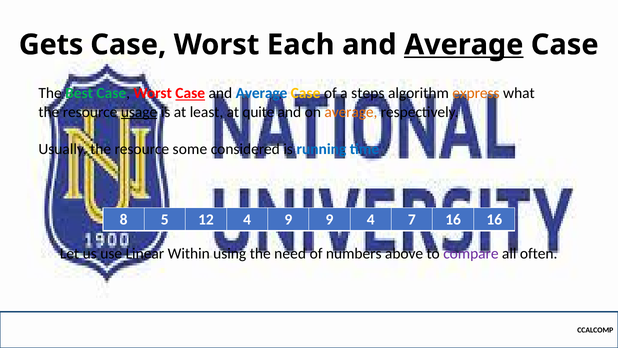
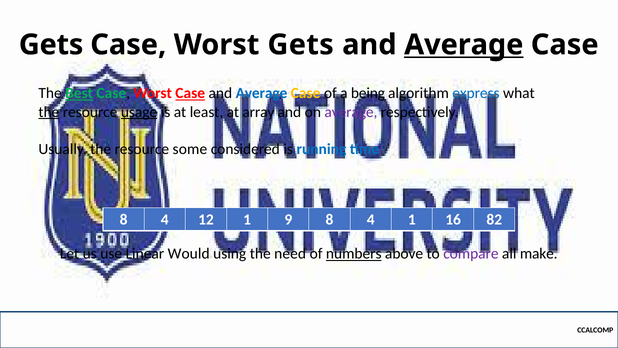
Worst Each: Each -> Gets (301, 45)
Best underline: none -> present (79, 93)
steps: steps -> being (368, 93)
express colour: orange -> blue (476, 93)
the underline: none -> present (49, 112)
quite: quite -> array (258, 112)
average colour: orange -> purple (351, 112)
5: 5 -> 4 (165, 219)
12 4: 4 -> 1 (247, 219)
9 9: 9 -> 8 (330, 219)
4 7: 7 -> 1 (412, 219)
16 16: 16 -> 82 (494, 219)
Within: Within -> Would (189, 253)
numbers underline: none -> present (354, 253)
often: often -> make (539, 253)
